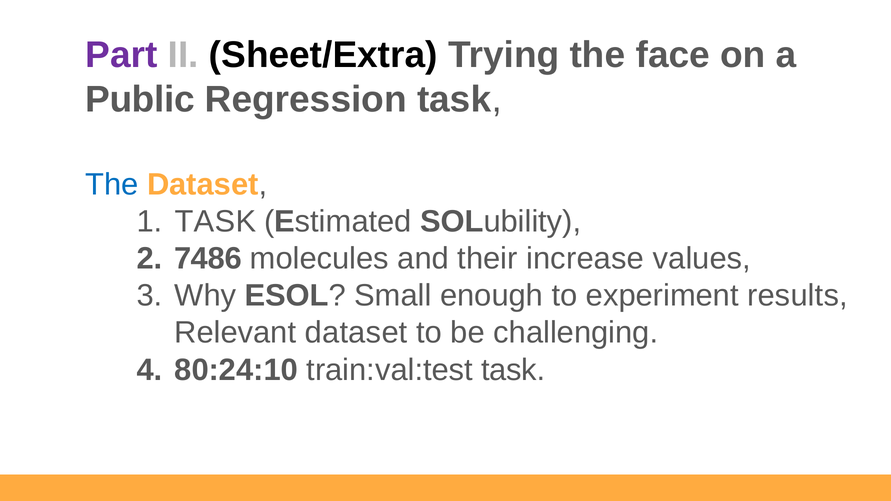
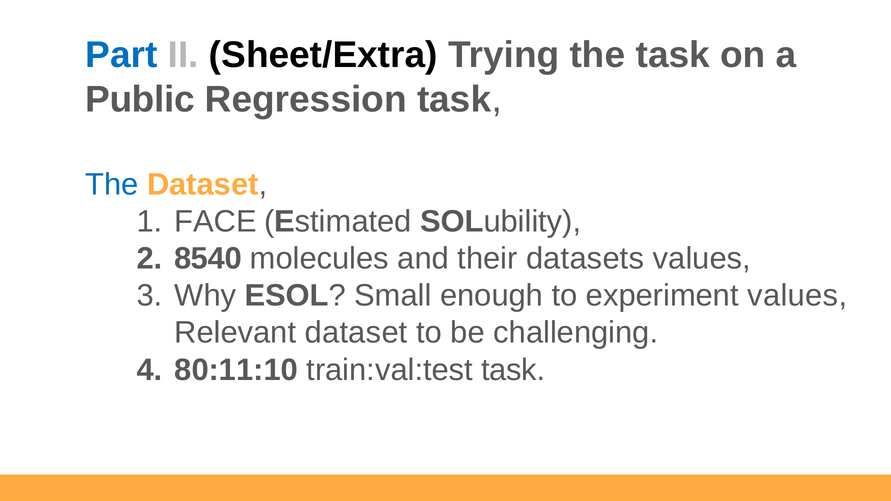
Part colour: purple -> blue (121, 55)
the face: face -> task (673, 55)
TASK: TASK -> FACE (216, 222)
7486: 7486 -> 8540 (208, 259)
increase: increase -> datasets (585, 259)
experiment results: results -> values (797, 296)
80:24:10: 80:24:10 -> 80:11:10 (236, 370)
